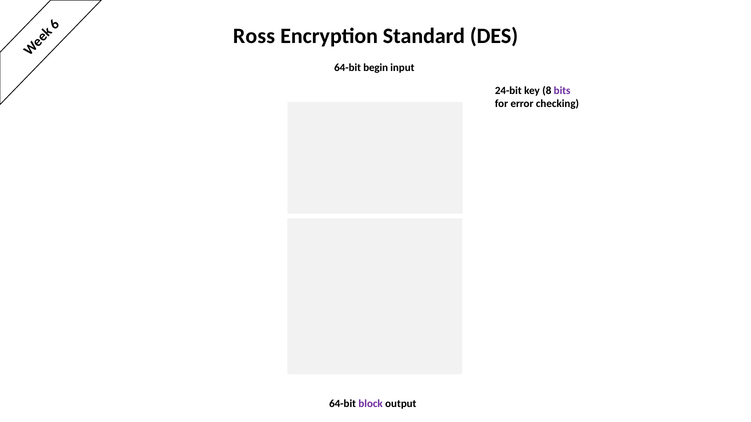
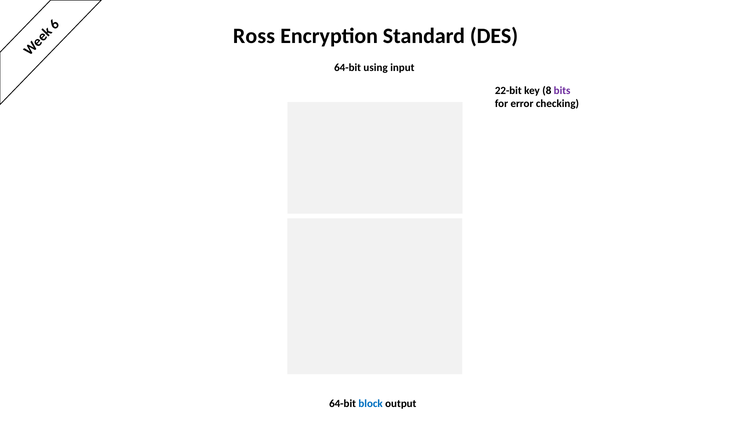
begin: begin -> using (376, 68)
24-bit: 24-bit -> 22-bit (508, 91)
block colour: purple -> blue (371, 404)
